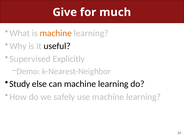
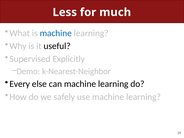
Give: Give -> Less (65, 12)
machine colour: orange -> blue (56, 33)
Study: Study -> Every (20, 84)
